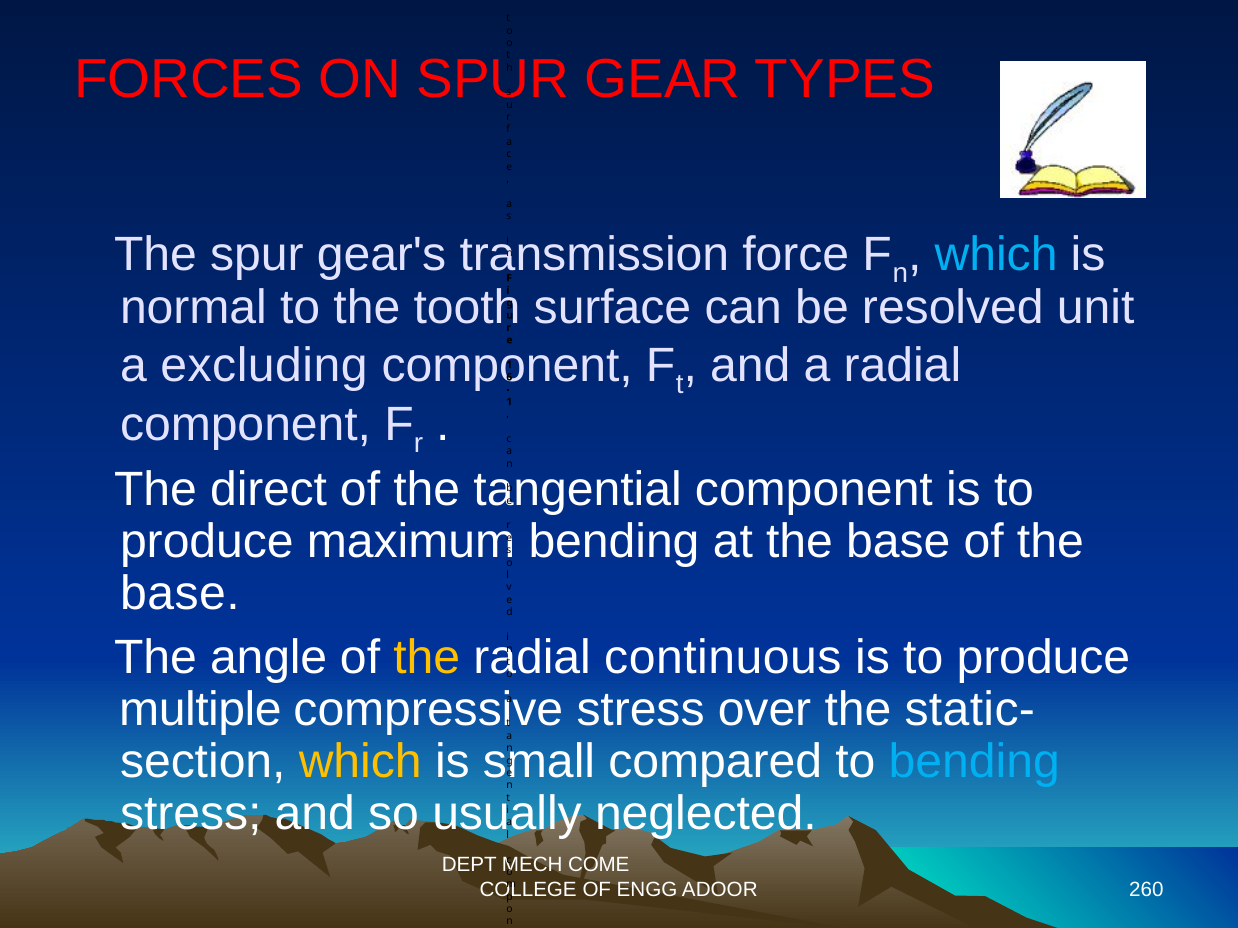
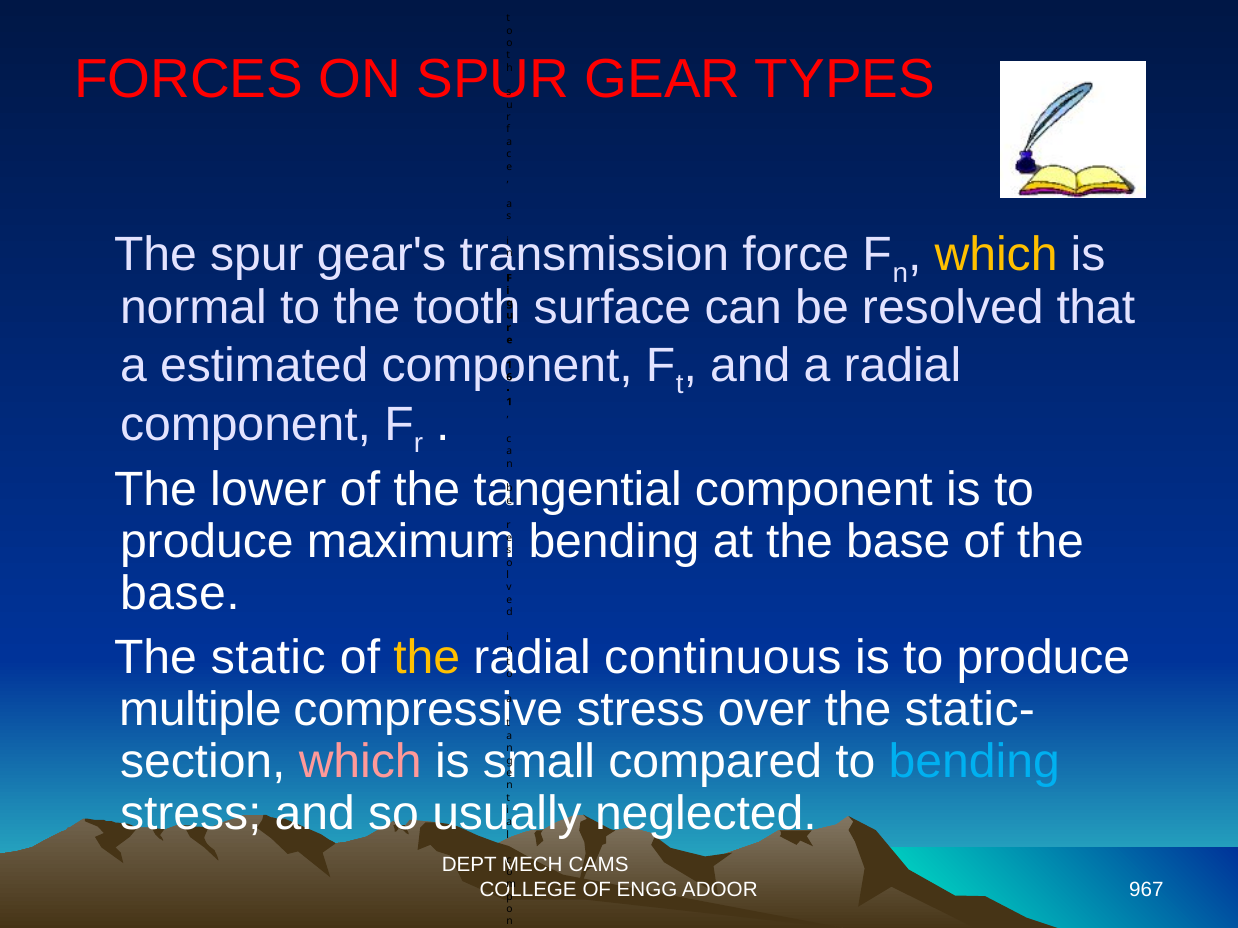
which colour: light blue -> yellow (996, 254)
unit: unit -> that (1096, 308)
excluding: excluding -> estimated (264, 366)
direct: direct -> lower (268, 490)
angle: angle -> static (268, 658)
which colour: yellow -> pink (360, 762)
COME: COME -> CAMS (599, 865)
260: 260 -> 967 (1146, 890)
